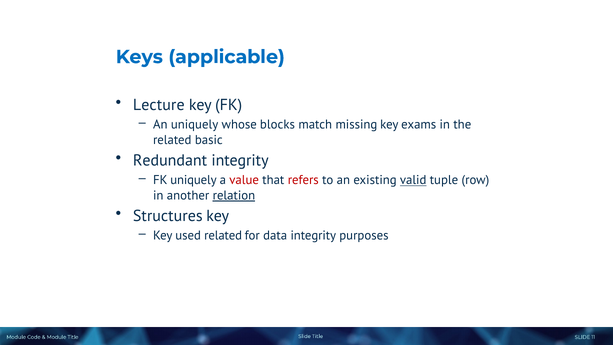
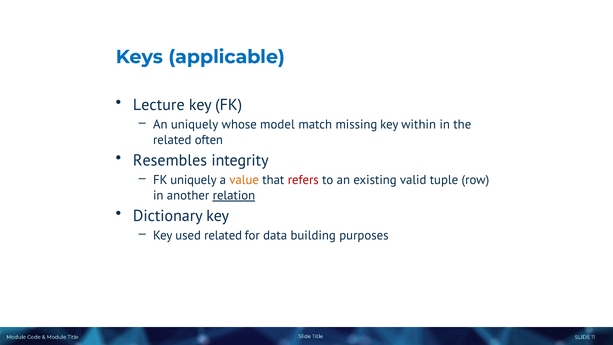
blocks: blocks -> model (277, 125)
exams: exams -> within (419, 125)
basic: basic -> often (209, 140)
Redundant: Redundant -> Resembles (170, 160)
value colour: red -> orange (244, 180)
valid underline: present -> none (413, 180)
Structures: Structures -> Dictionary (168, 216)
data integrity: integrity -> building (313, 236)
